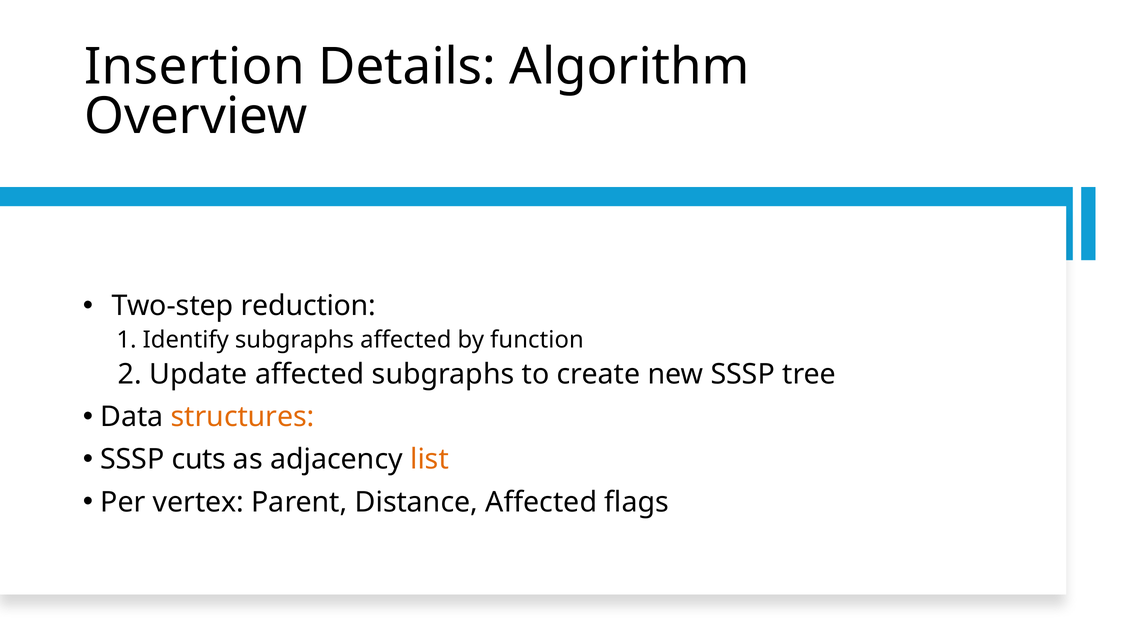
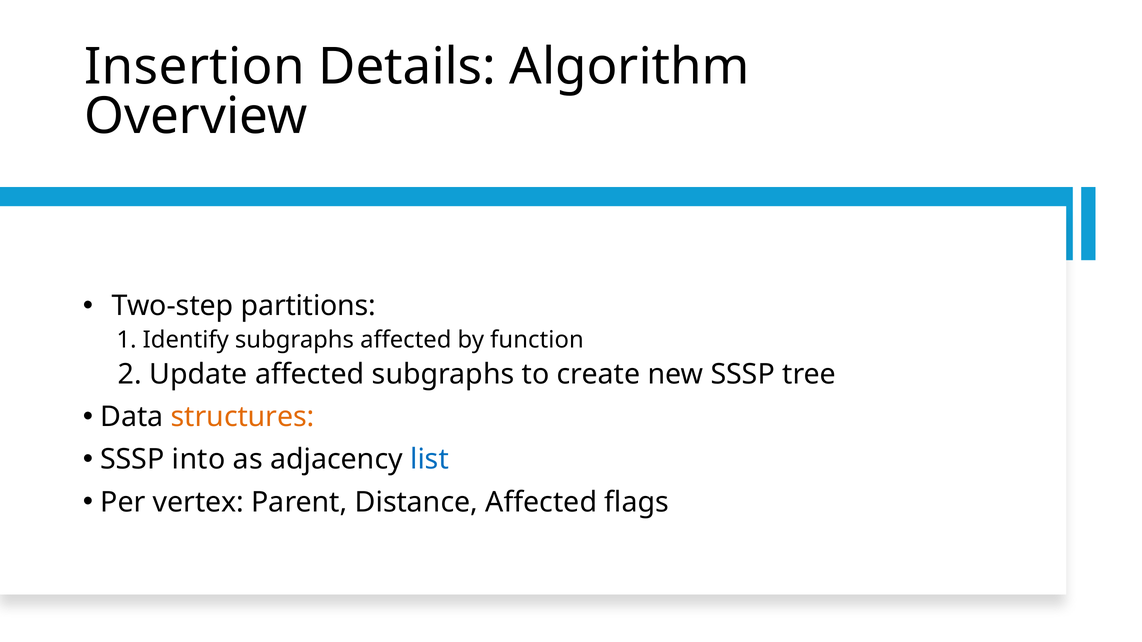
reduction: reduction -> partitions (308, 306)
cuts: cuts -> into (199, 460)
list colour: orange -> blue (430, 460)
